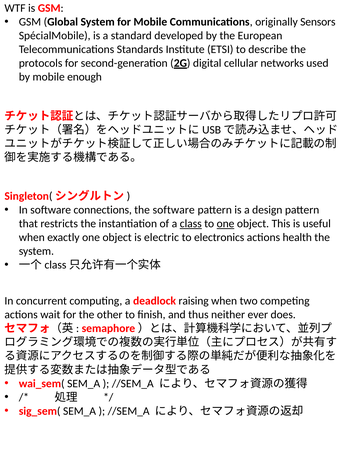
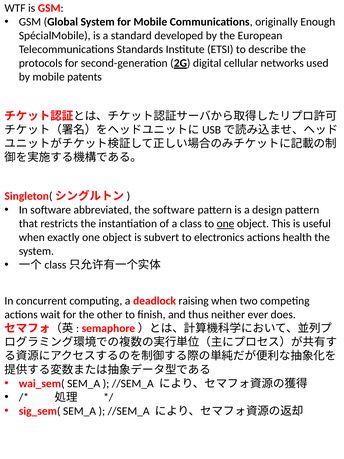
Sensors: Sensors -> Enough (318, 22)
enough: enough -> patents (85, 77)
connections: connections -> abbreviated (103, 210)
class underline: present -> none (191, 223)
electric: electric -> subvert (162, 237)
